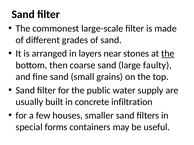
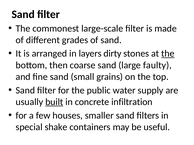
near: near -> dirty (113, 54)
built underline: none -> present (54, 102)
forms: forms -> shake (56, 127)
